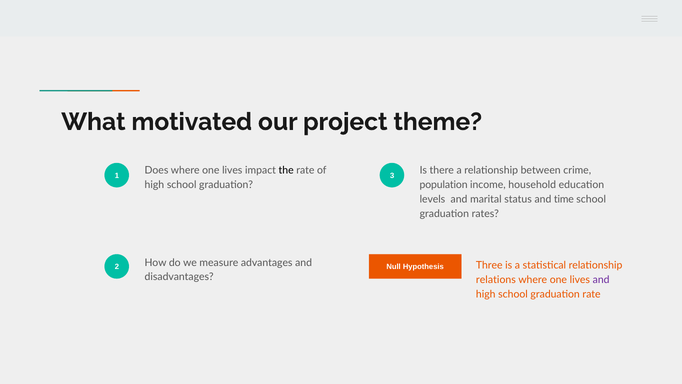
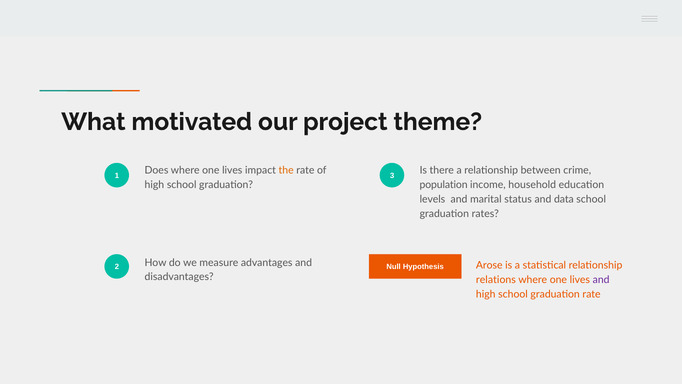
the colour: black -> orange (286, 170)
time: time -> data (564, 199)
Three: Three -> Arose (489, 265)
